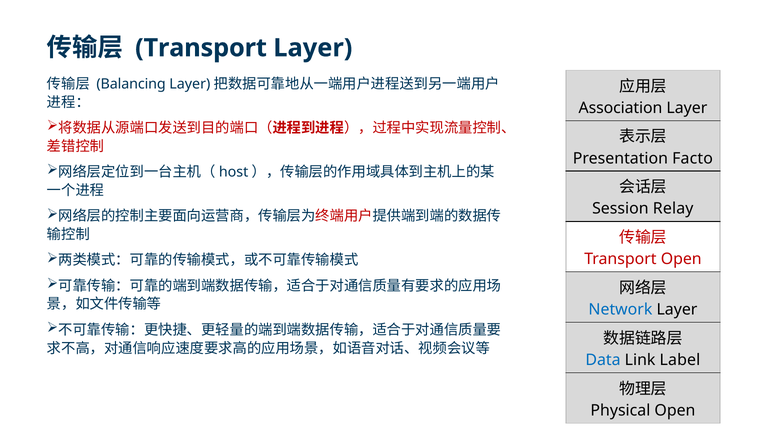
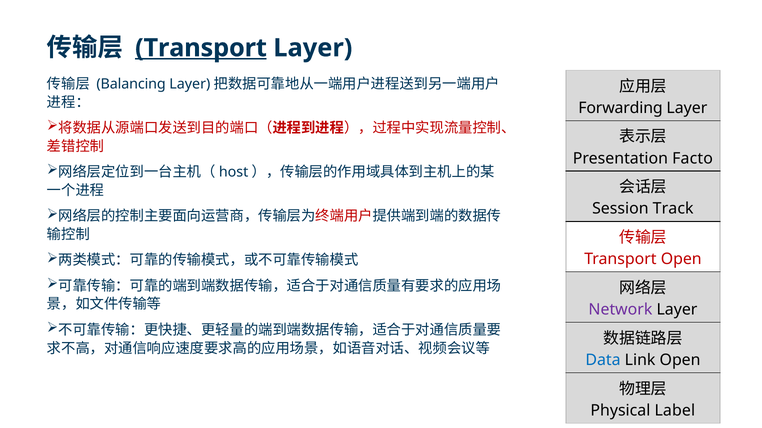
Transport underline: none -> present (201, 48)
Association: Association -> Forwarding (621, 108)
Relay: Relay -> Track (673, 209)
Network colour: blue -> purple (620, 310)
Link Label: Label -> Open (680, 360)
Physical Open: Open -> Label (675, 411)
